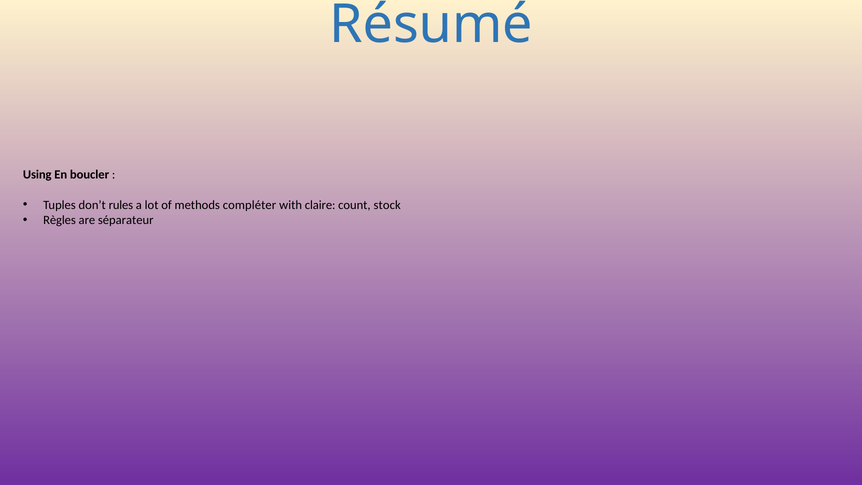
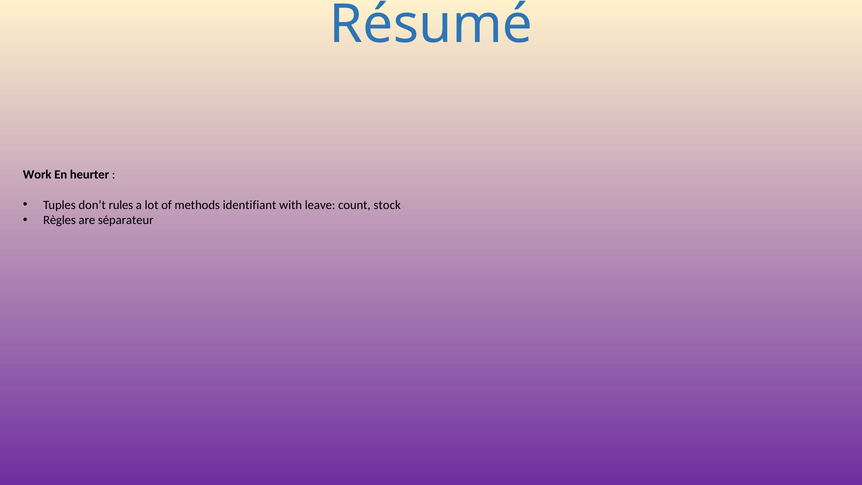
Using: Using -> Work (37, 175)
boucler: boucler -> heurter (90, 175)
compléter: compléter -> identifiant (250, 205)
claire: claire -> leave (320, 205)
